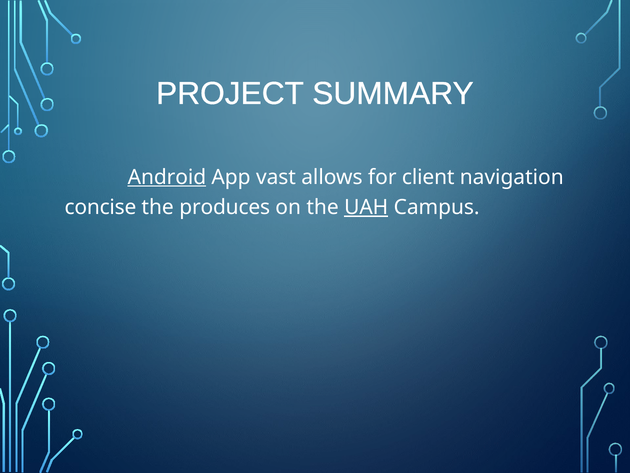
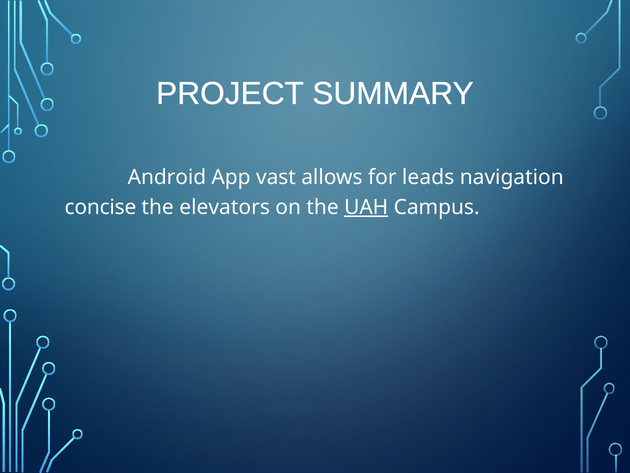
Android underline: present -> none (167, 177)
client: client -> leads (428, 177)
produces: produces -> elevators (225, 207)
